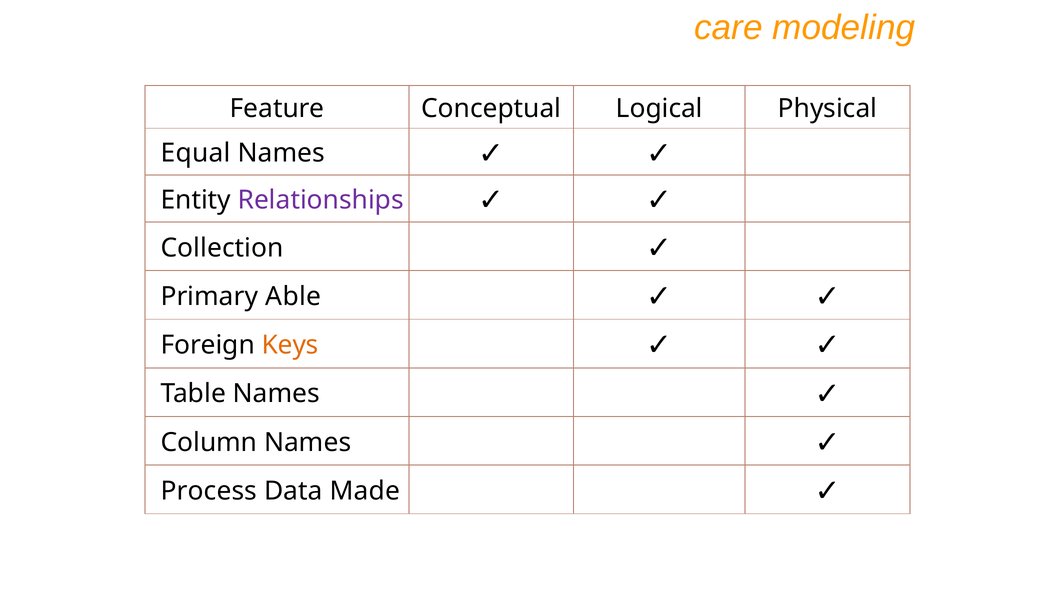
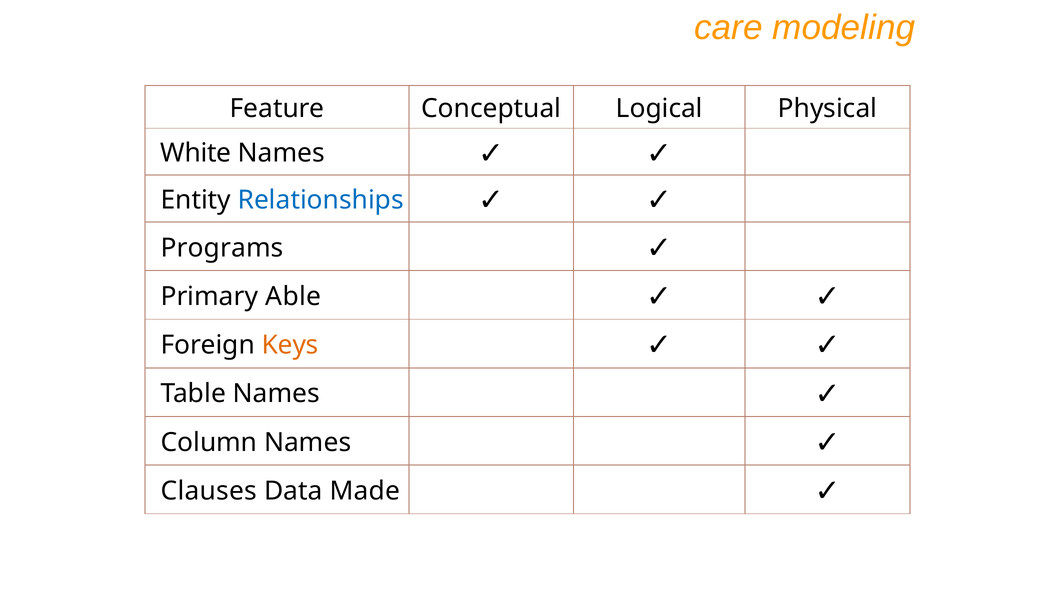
Equal: Equal -> White (196, 153)
Relationships colour: purple -> blue (321, 200)
Collection: Collection -> Programs (222, 248)
Process: Process -> Clauses (209, 491)
